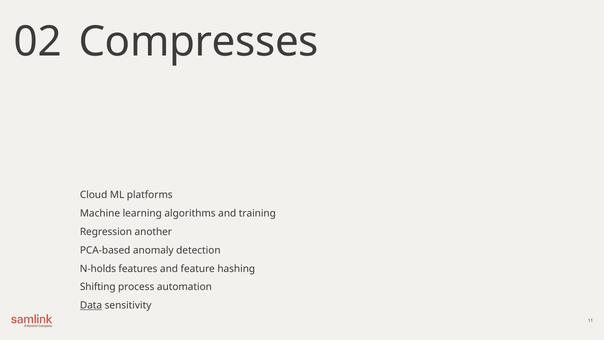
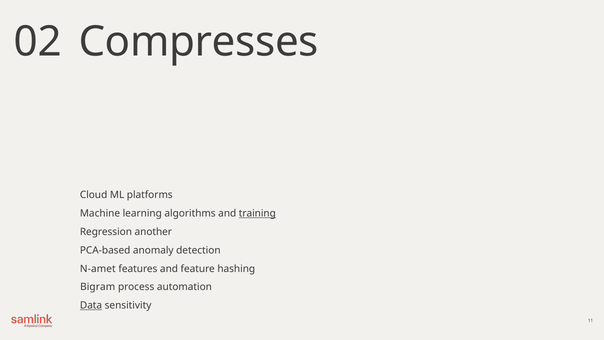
training underline: none -> present (257, 213)
N-holds: N-holds -> N-amet (98, 268)
Shifting: Shifting -> Bigram (98, 287)
